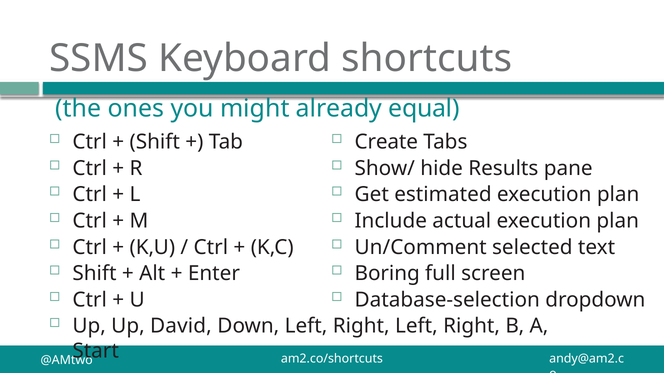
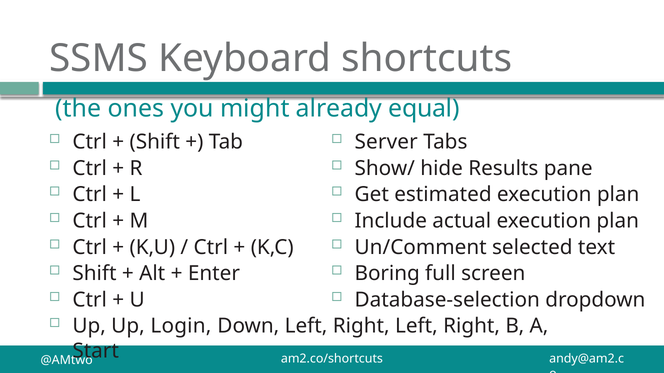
Create: Create -> Server (386, 142)
David: David -> Login (181, 326)
